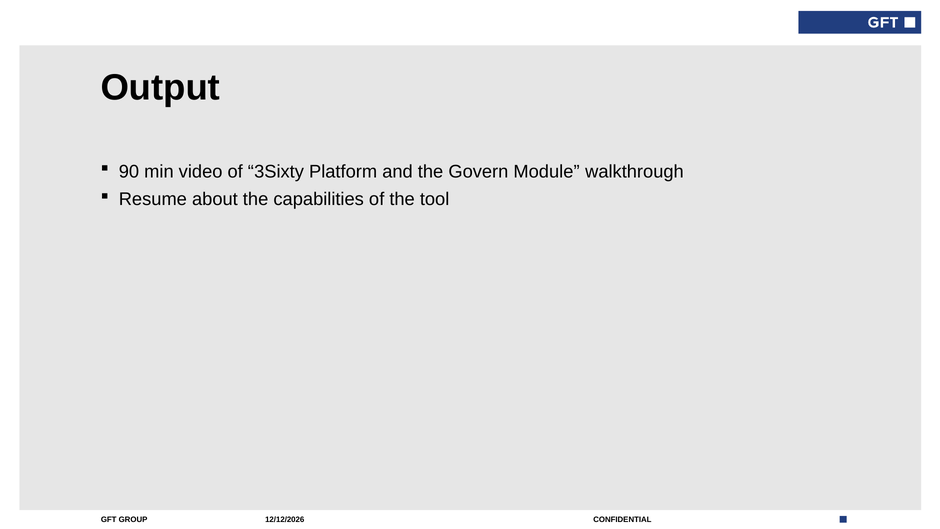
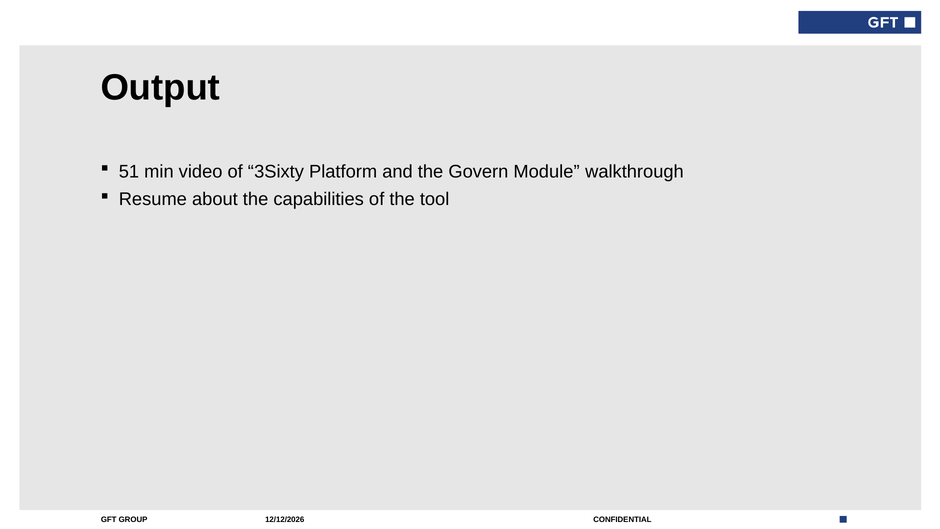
90: 90 -> 51 (129, 171)
